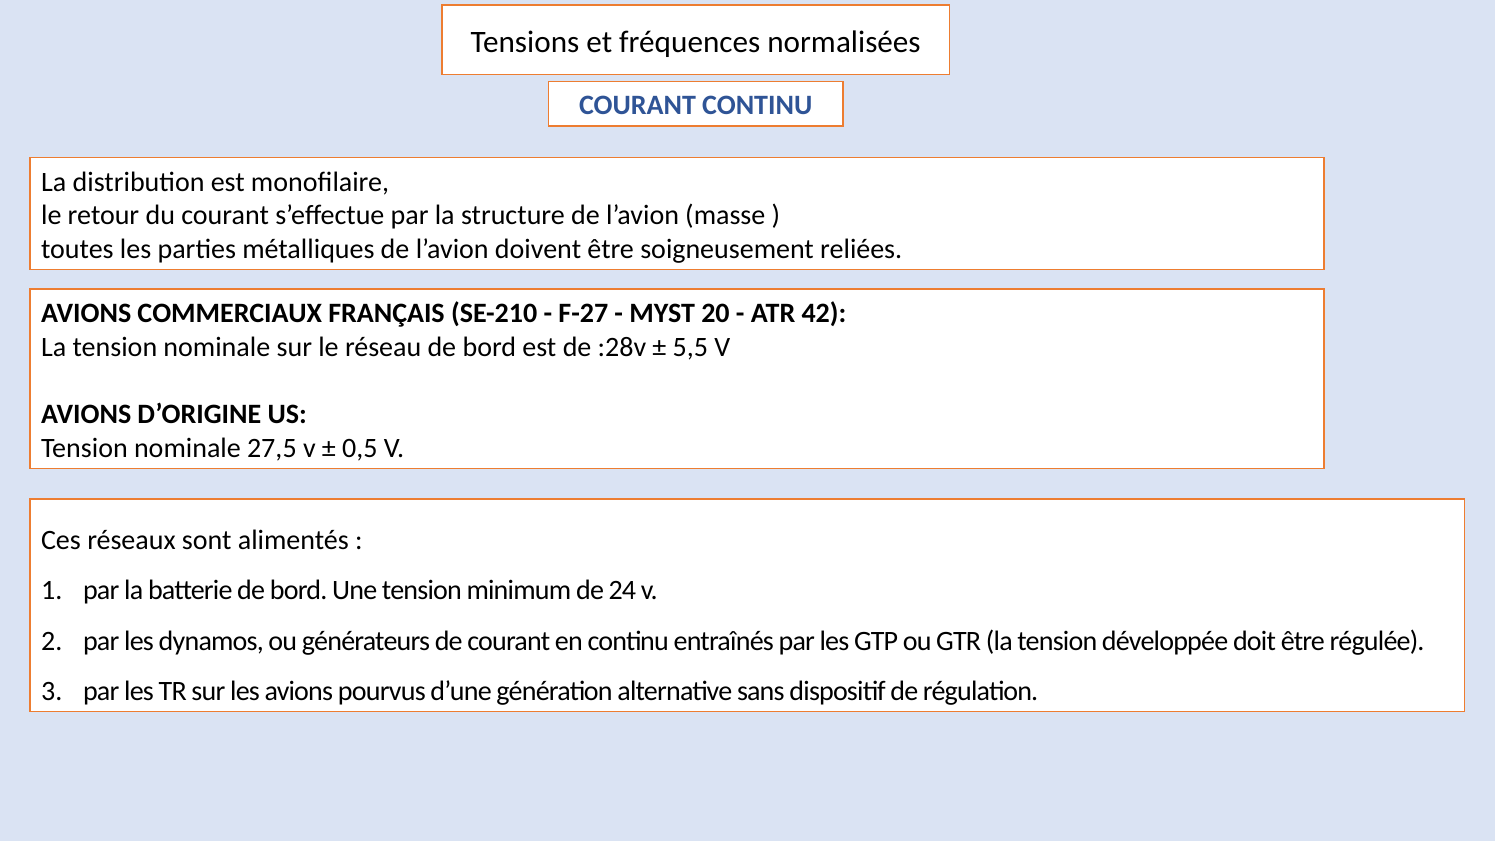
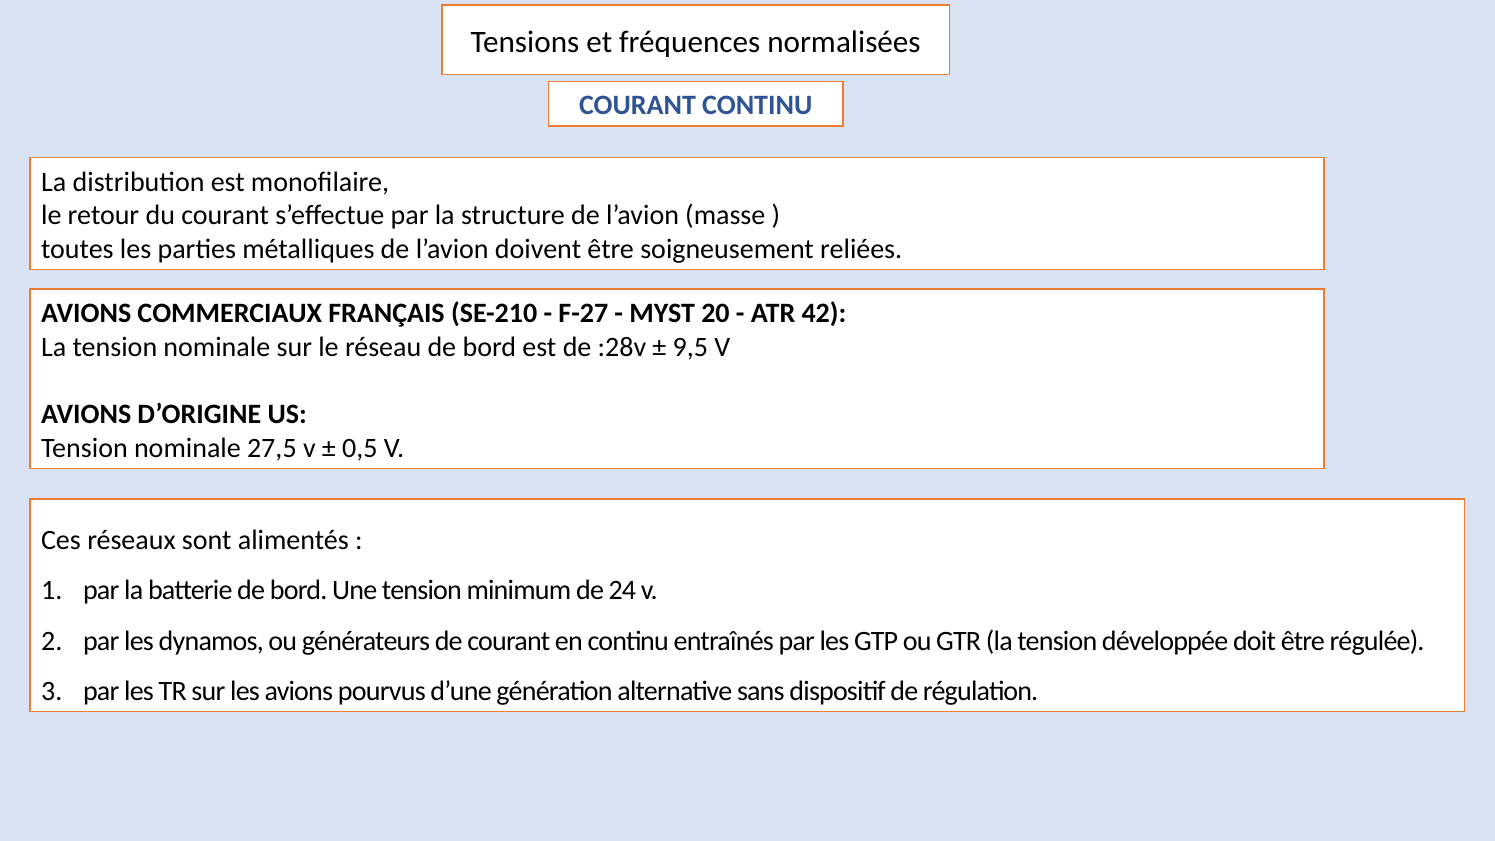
5,5: 5,5 -> 9,5 (690, 347)
